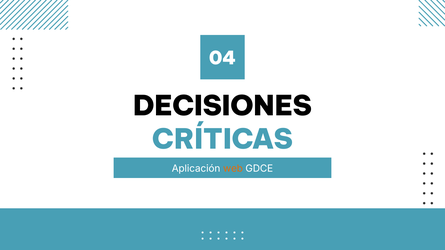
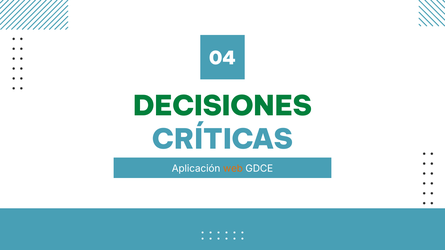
DECISIONES colour: black -> green (223, 106)
